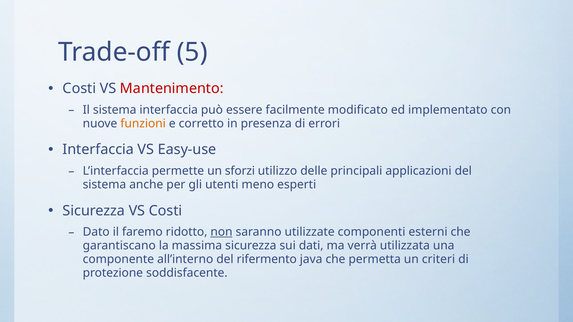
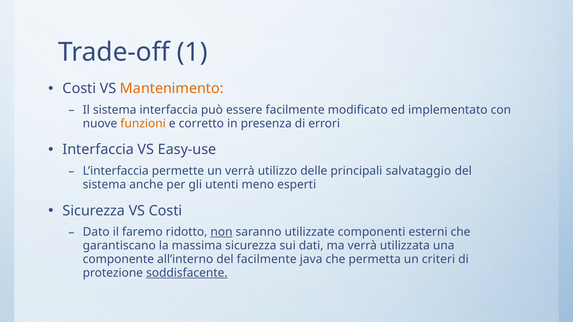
5: 5 -> 1 (192, 52)
Mantenimento colour: red -> orange (172, 89)
un sforzi: sforzi -> verrà (240, 171)
applicazioni: applicazioni -> salvataggio (418, 171)
del rifermento: rifermento -> facilmente (267, 259)
soddisfacente underline: none -> present (187, 273)
